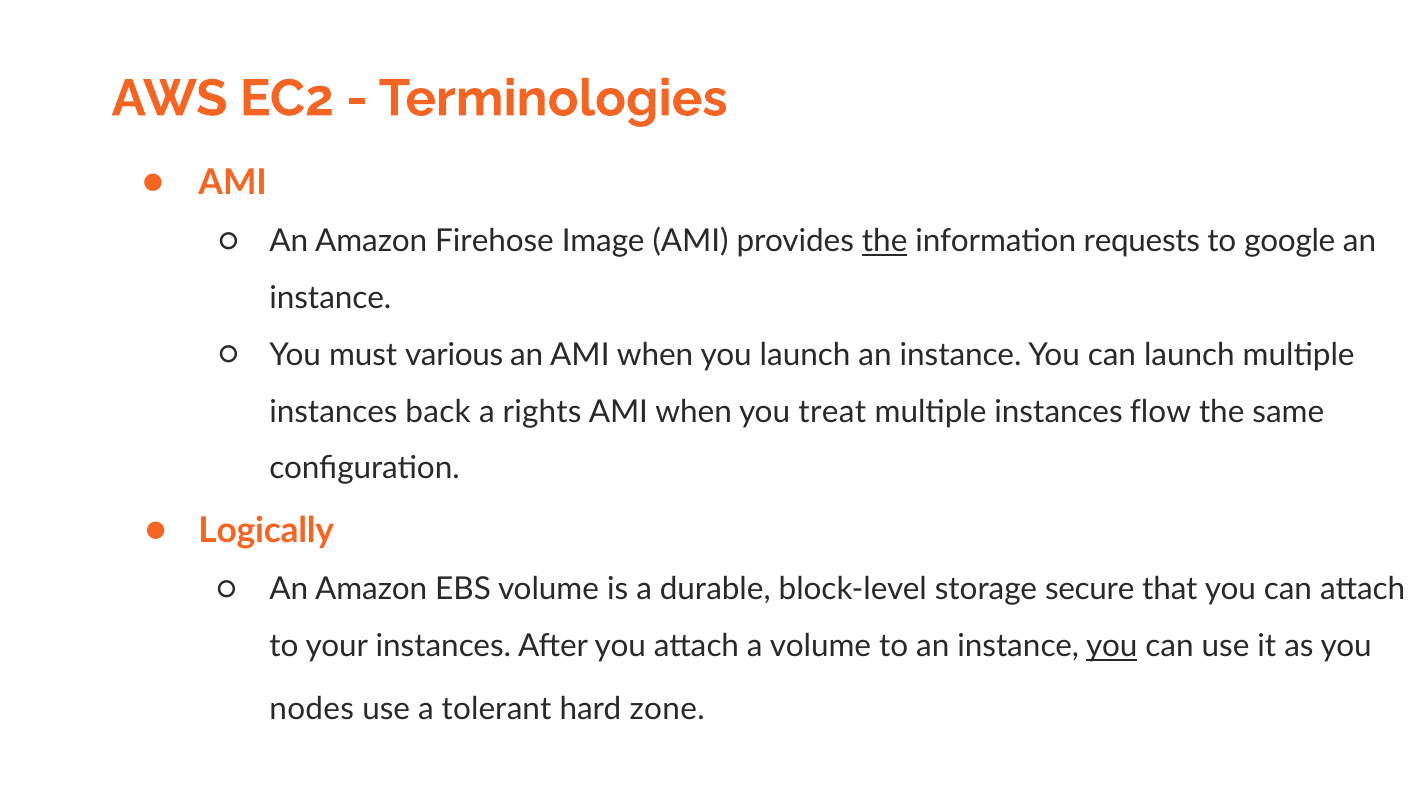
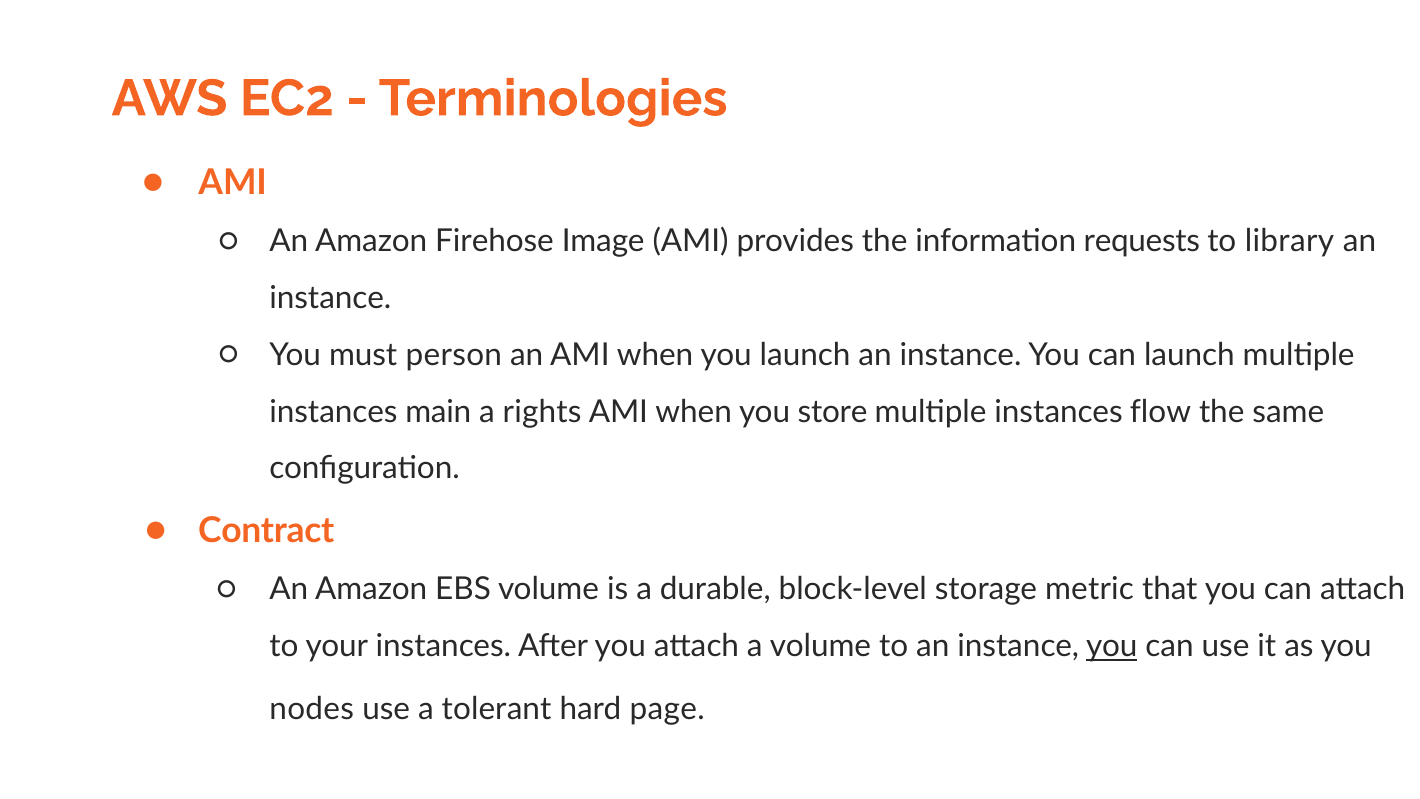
the underline: present -> none (885, 241)
google: google -> library (1290, 241)
various: various -> person (454, 355)
back: back -> main (438, 412)
treat: treat -> store (833, 412)
Logically: Logically -> Contract (266, 530)
secure: secure -> metric (1090, 589)
zone: zone -> page (667, 709)
